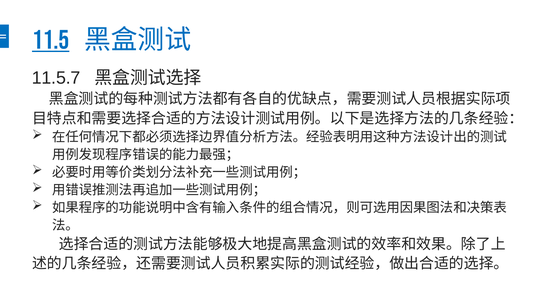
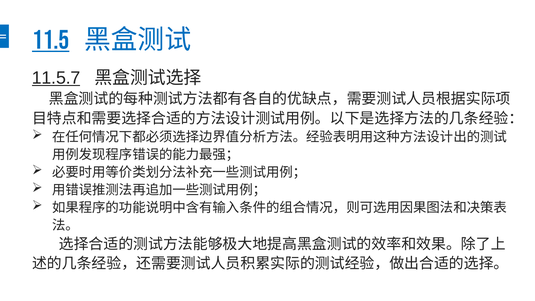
11.5.7 underline: none -> present (56, 78)
